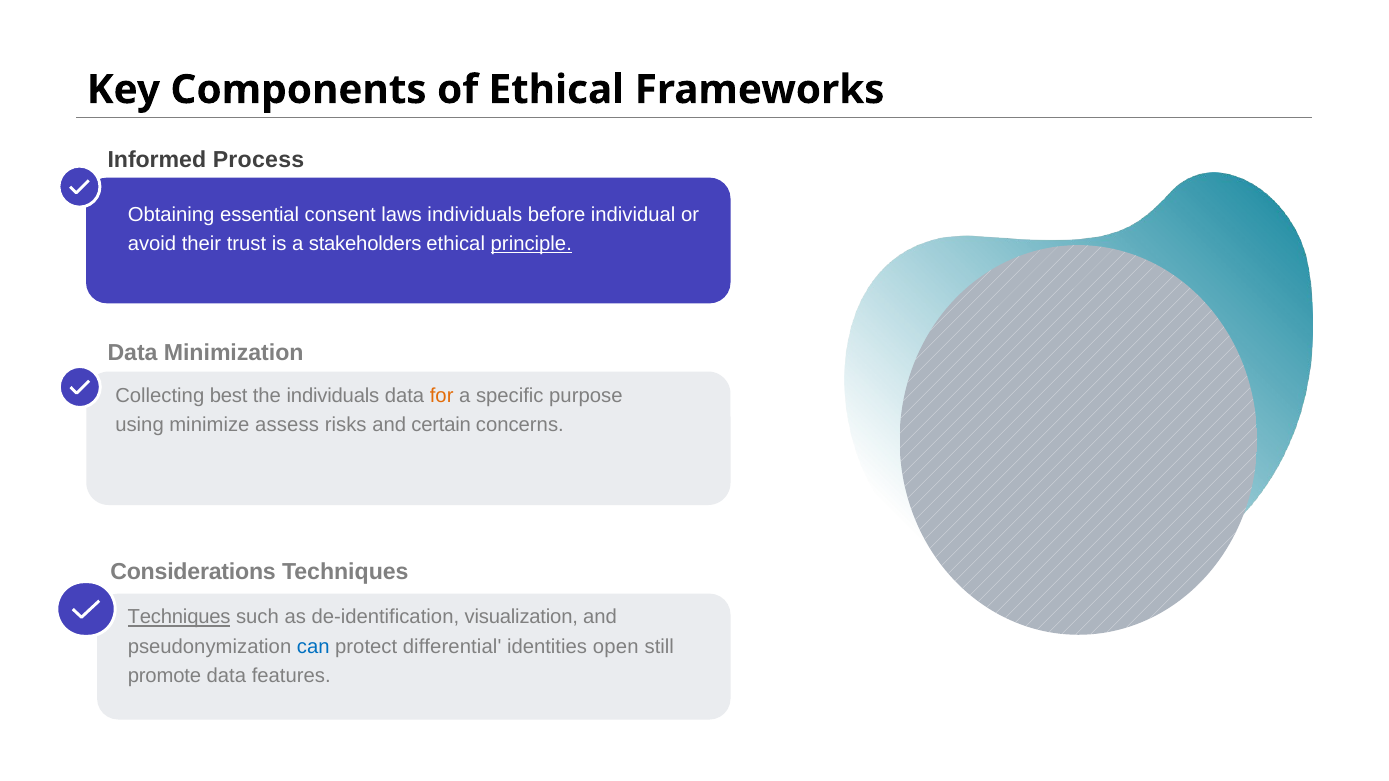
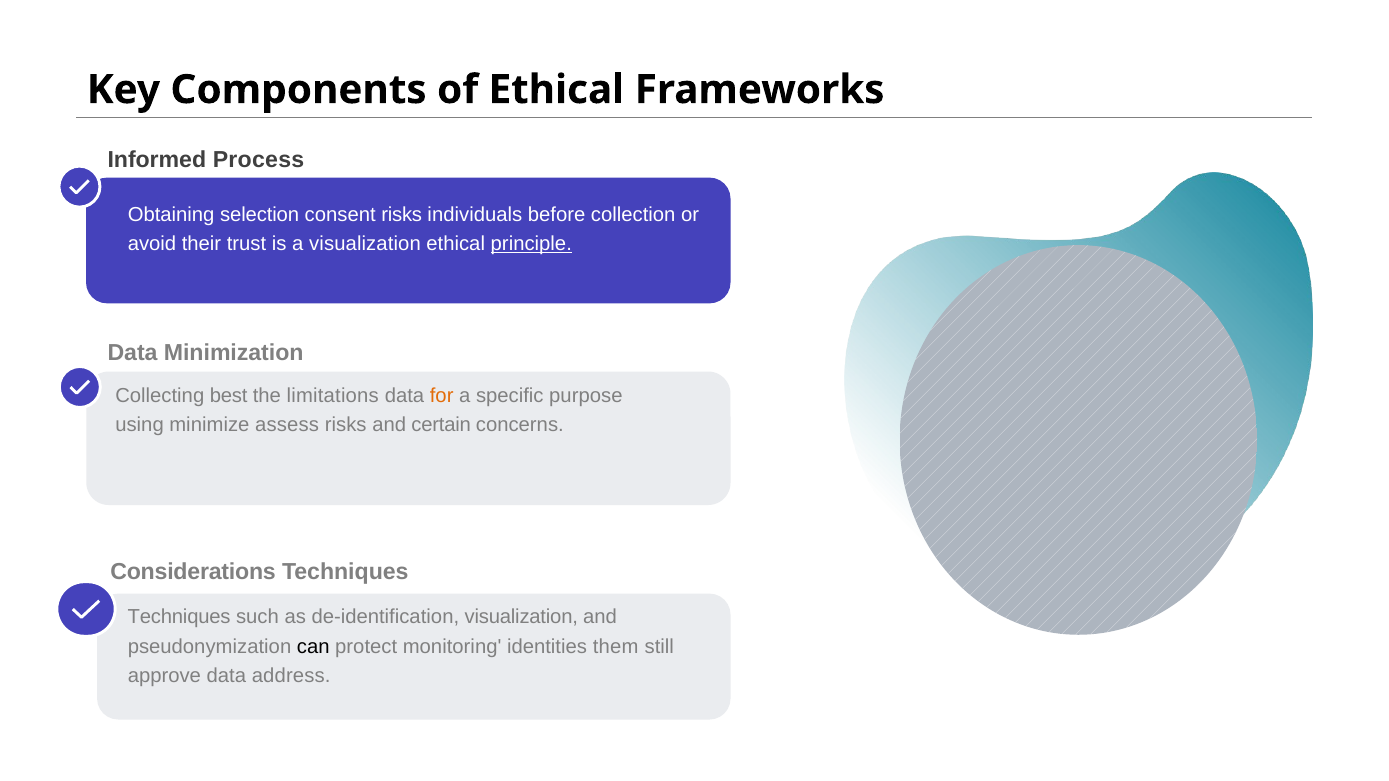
essential: essential -> selection (260, 215)
consent laws: laws -> risks (402, 215)
individual: individual -> collection (633, 215)
a stakeholders: stakeholders -> visualization (365, 244)
the individuals: individuals -> limitations (333, 395)
Techniques underline: present -> none (179, 617)
can colour: blue -> black (313, 647)
differential: differential -> monitoring (452, 647)
open: open -> them (616, 647)
promote: promote -> approve (164, 676)
features: features -> address (291, 676)
